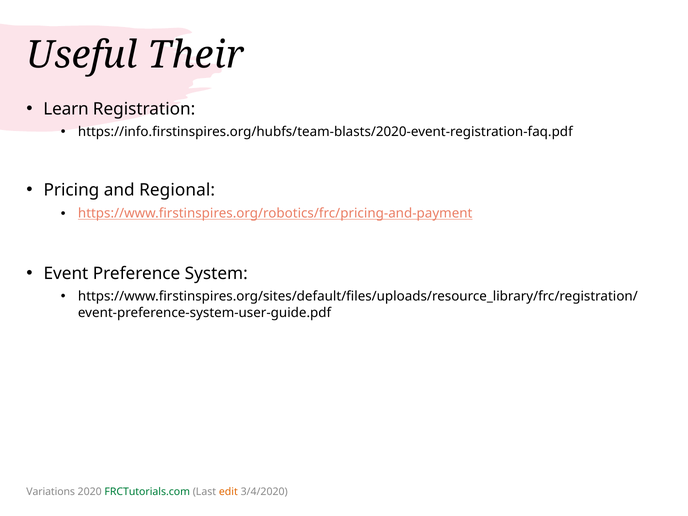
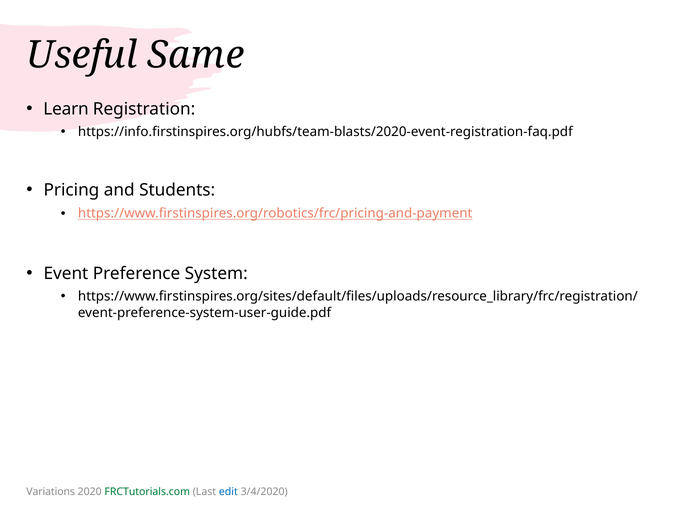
Their: Their -> Same (196, 55)
Regional: Regional -> Students (177, 190)
edit colour: orange -> blue (228, 492)
